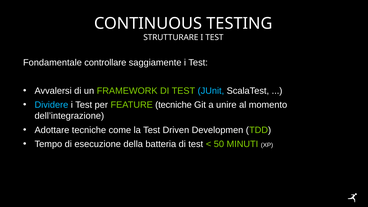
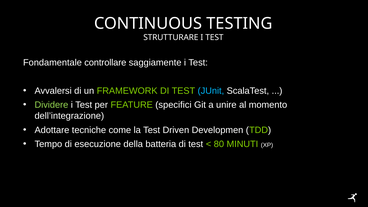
Dividere colour: light blue -> light green (51, 105)
FEATURE tecniche: tecniche -> specifici (173, 105)
50: 50 -> 80 (219, 144)
